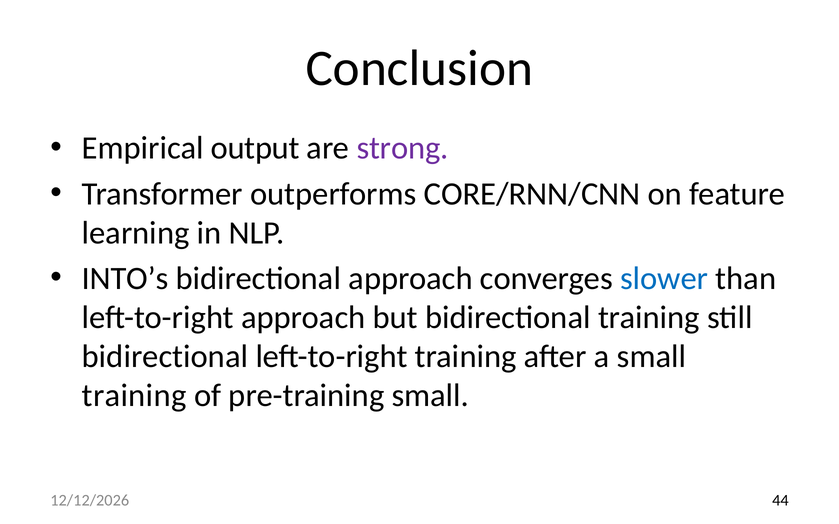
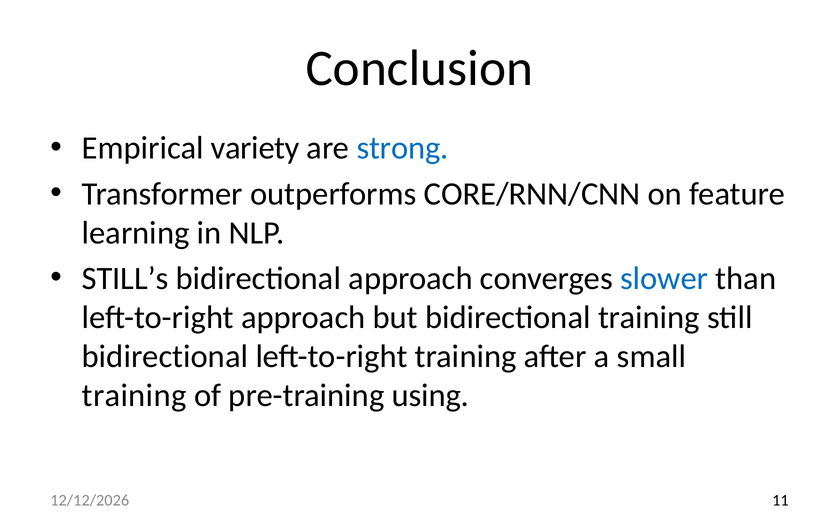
output: output -> variety (255, 148)
strong colour: purple -> blue (403, 148)
INTO’s: INTO’s -> STILL’s (125, 279)
pre-training small: small -> using (430, 396)
44: 44 -> 11 (780, 501)
